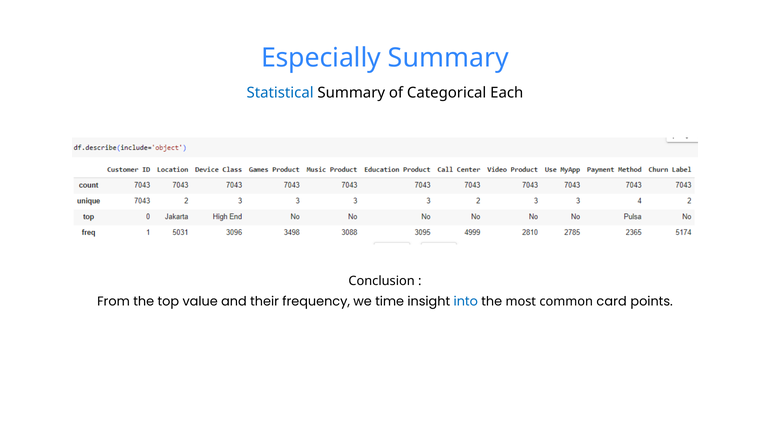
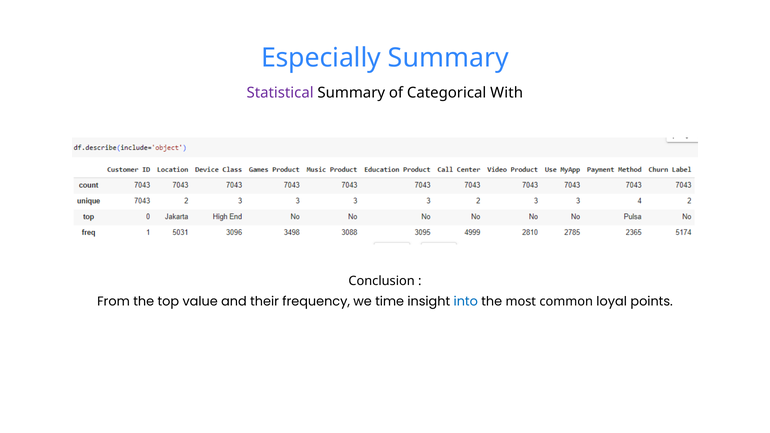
Statistical colour: blue -> purple (280, 93)
Each: Each -> With (507, 93)
card: card -> loyal (612, 302)
